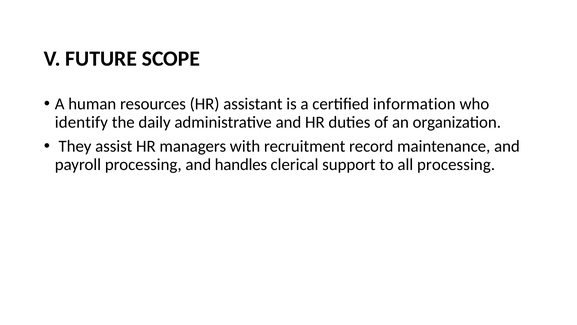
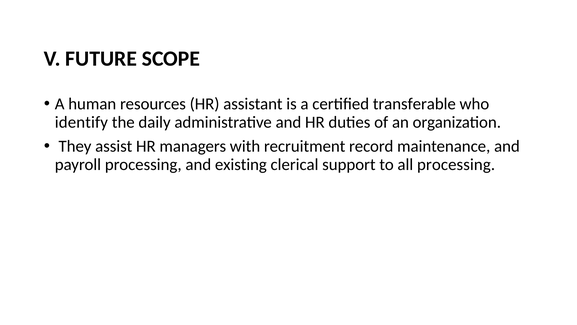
information: information -> transferable (414, 104)
handles: handles -> existing (241, 164)
